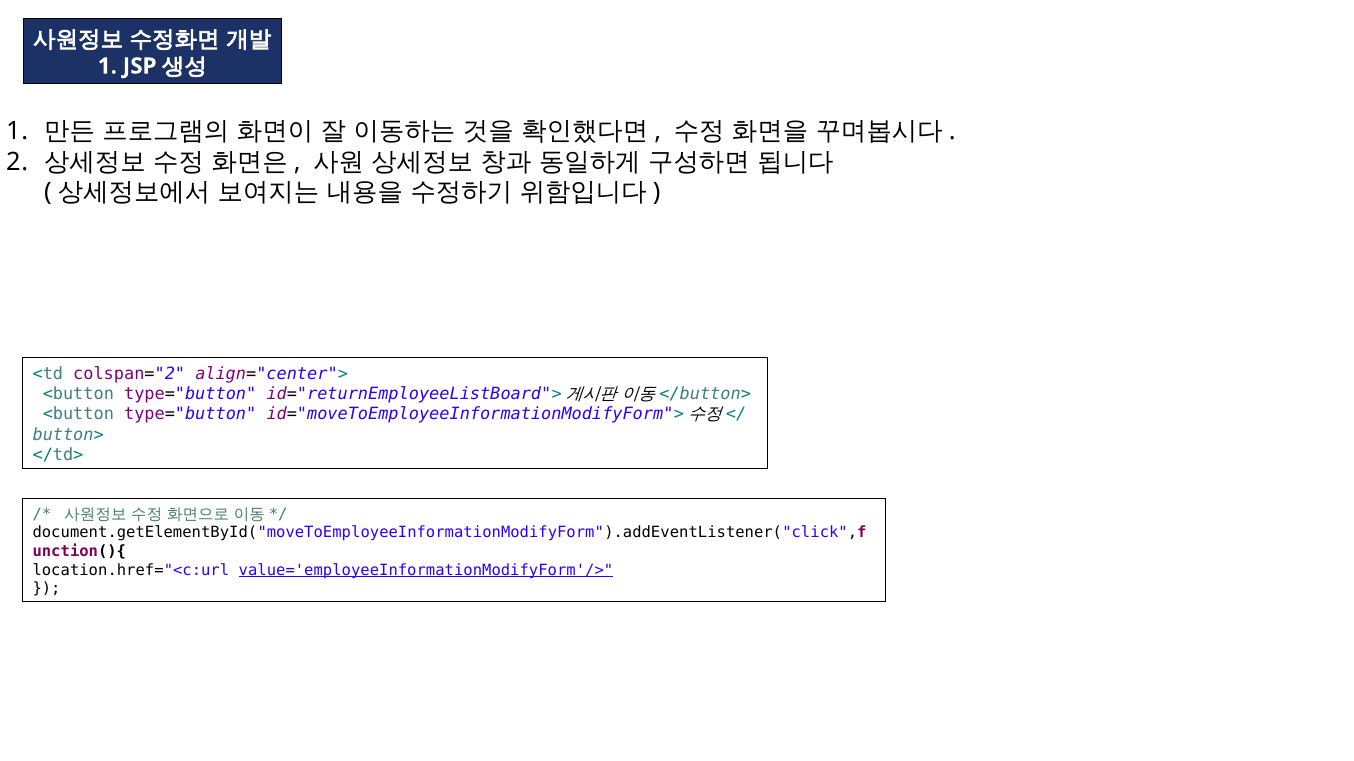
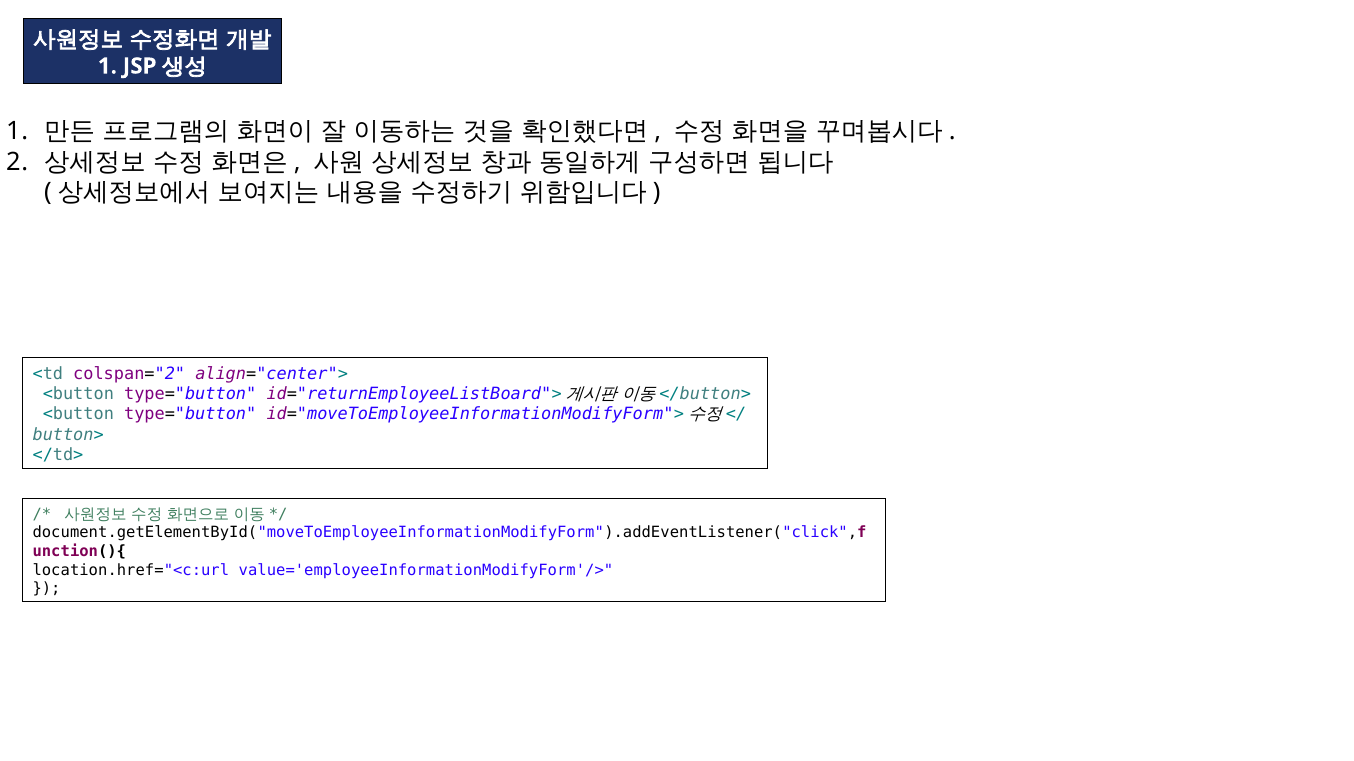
value='employeeInformationModifyForm'/> underline: present -> none (426, 571)
